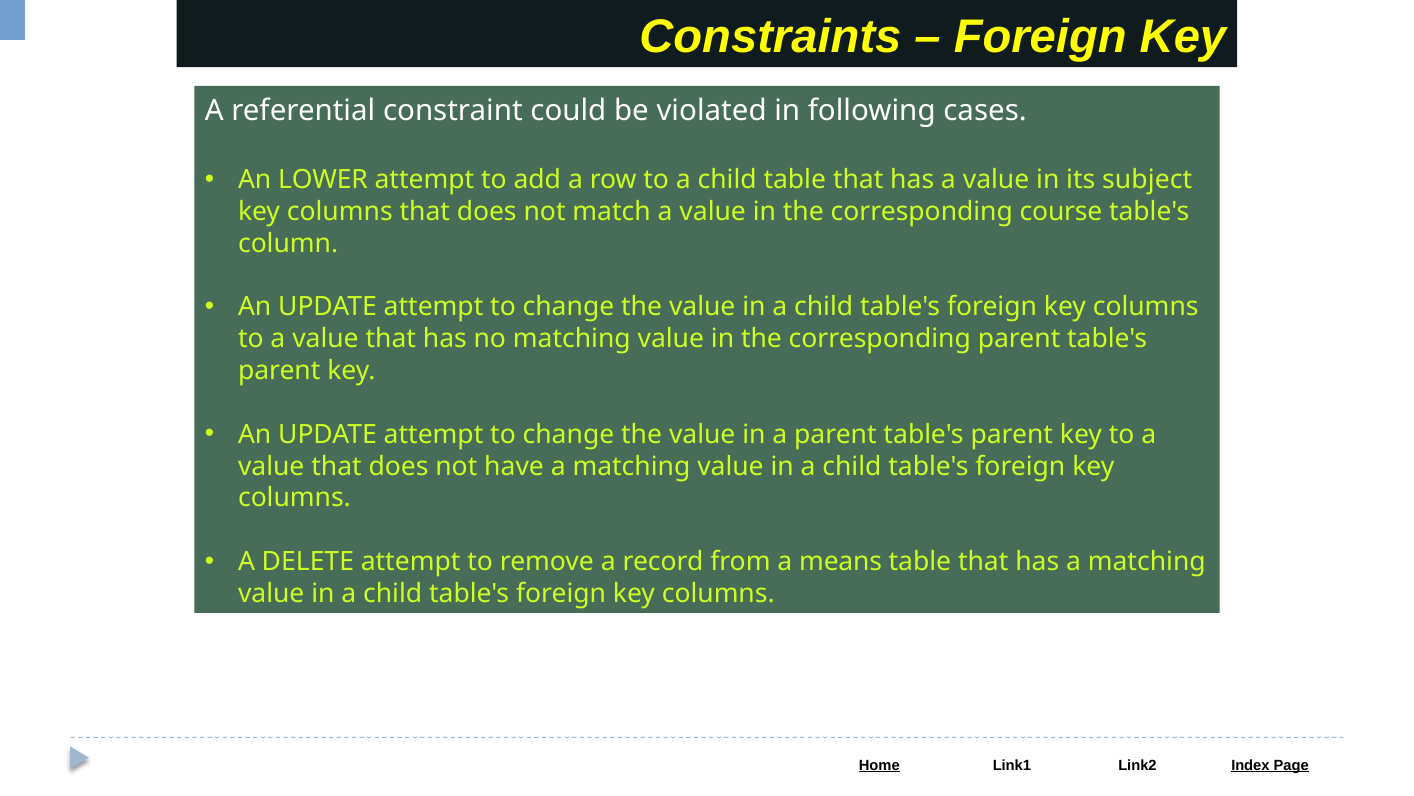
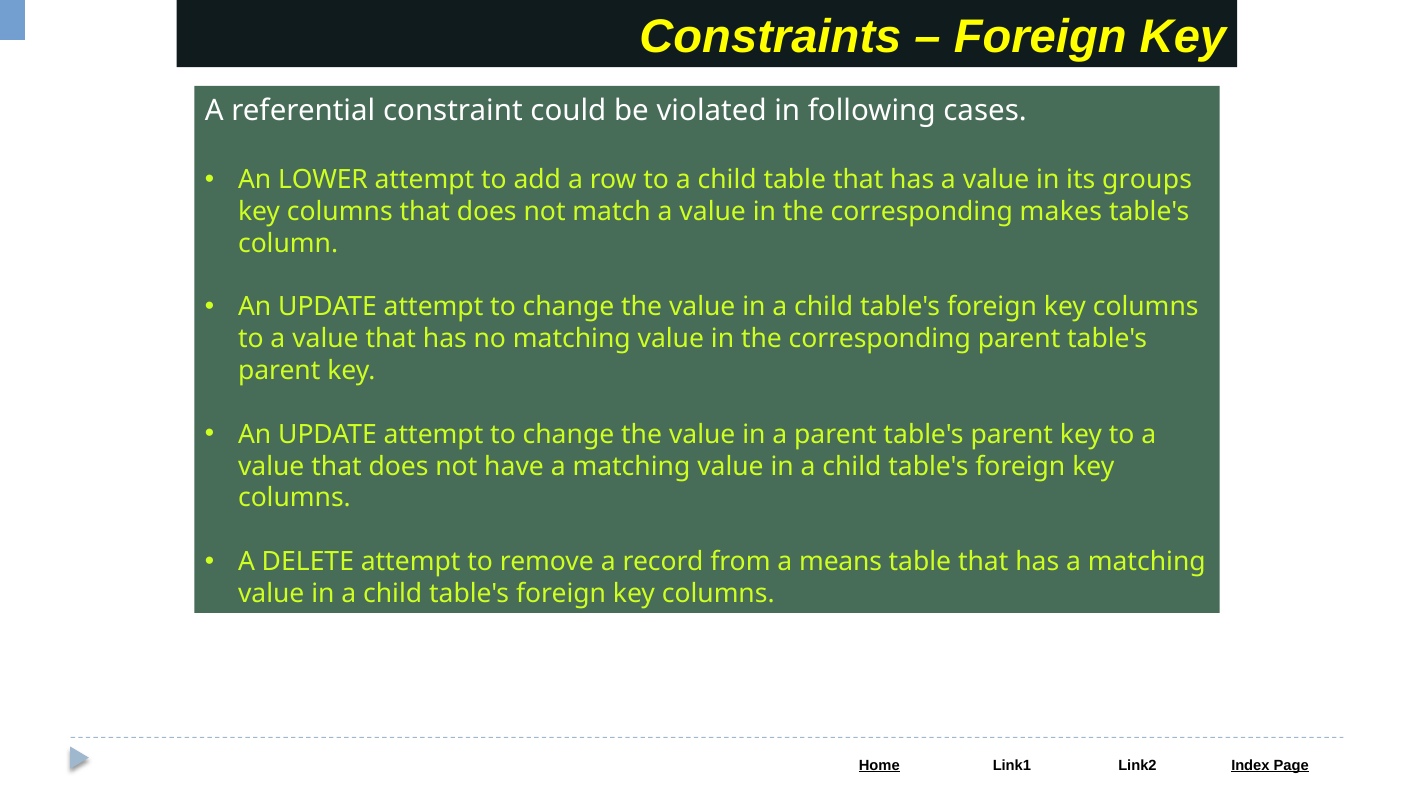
subject: subject -> groups (1147, 180)
course: course -> makes (1061, 211)
